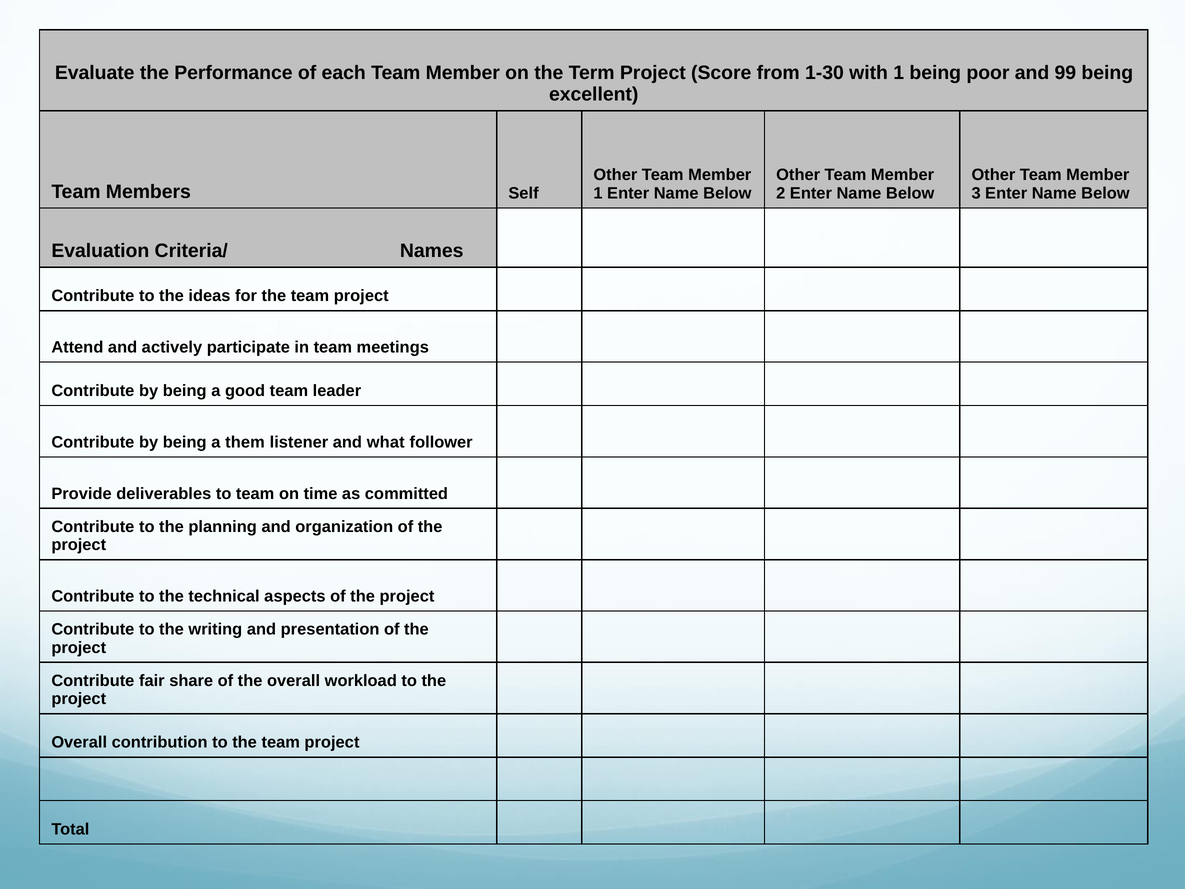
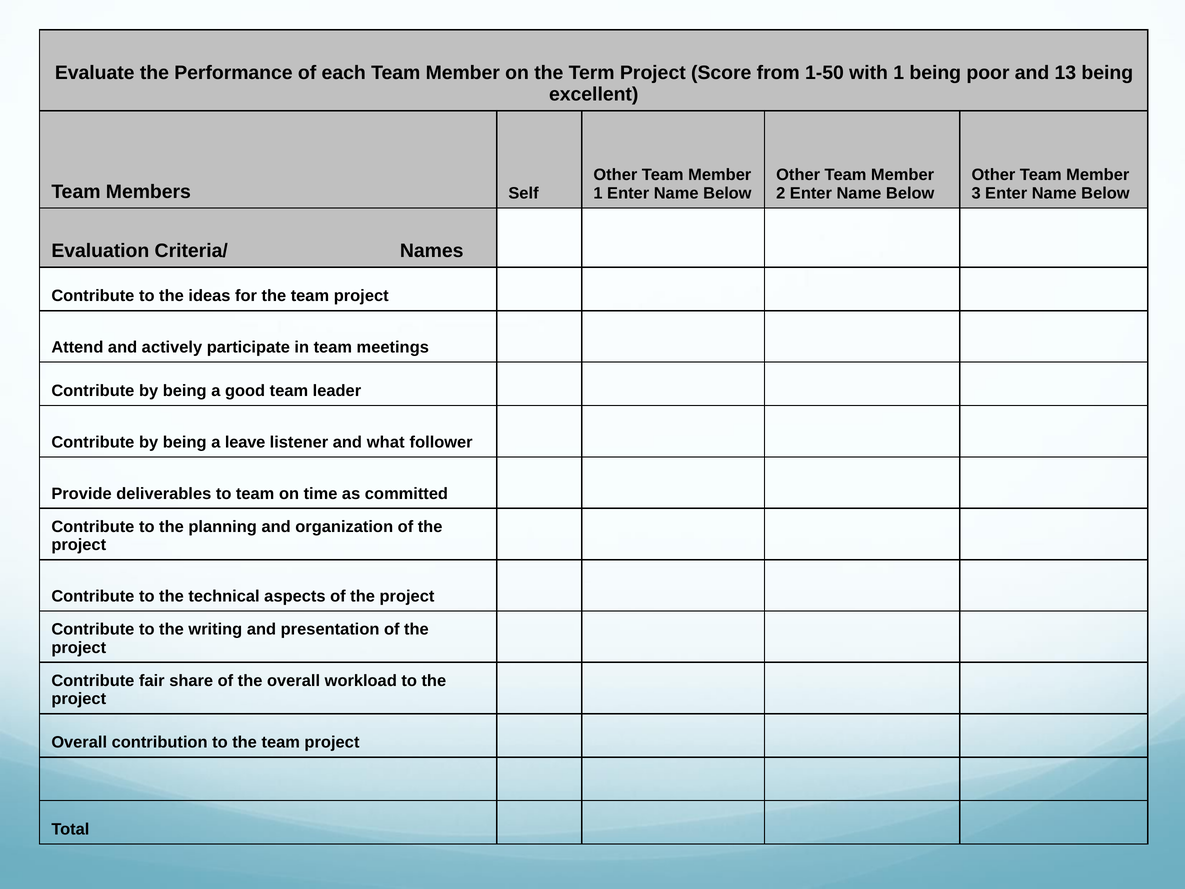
1-30: 1-30 -> 1-50 (824, 73)
99: 99 -> 13 (1065, 73)
them: them -> leave (245, 442)
